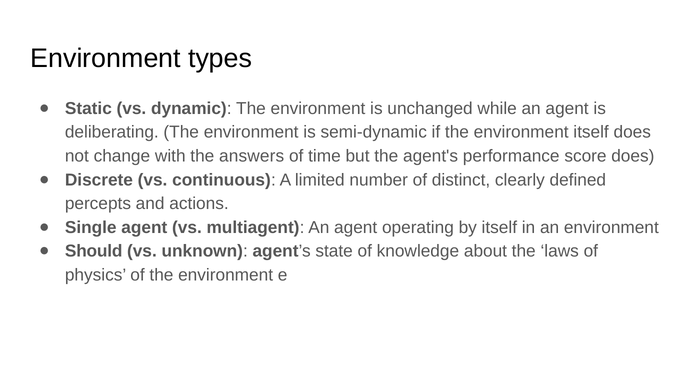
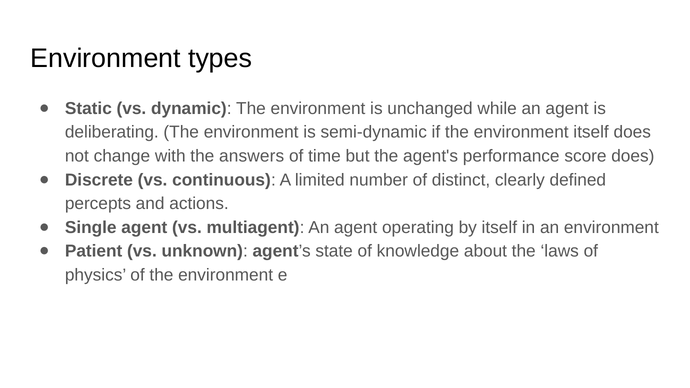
Should: Should -> Patient (94, 251)
